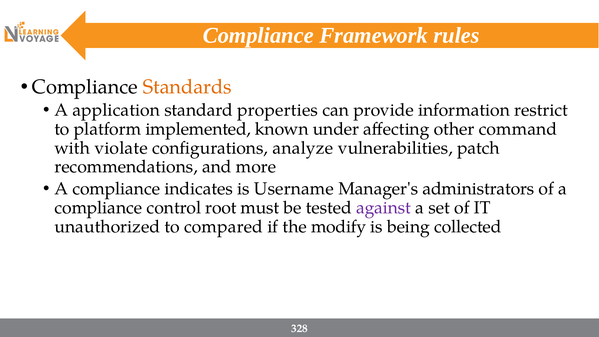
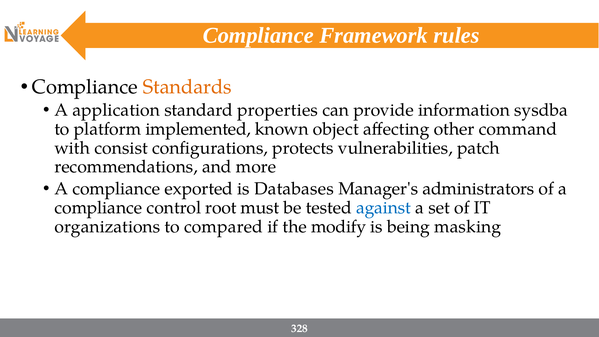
restrict: restrict -> sysdba (541, 110)
under: under -> object (336, 129)
violate: violate -> consist (121, 148)
analyze: analyze -> protects (303, 148)
indicates: indicates -> exported (199, 189)
Username: Username -> Databases (294, 189)
against colour: purple -> blue (384, 208)
unauthorized: unauthorized -> organizations (107, 227)
collected: collected -> masking (468, 227)
